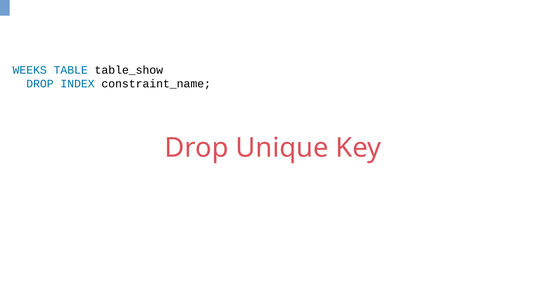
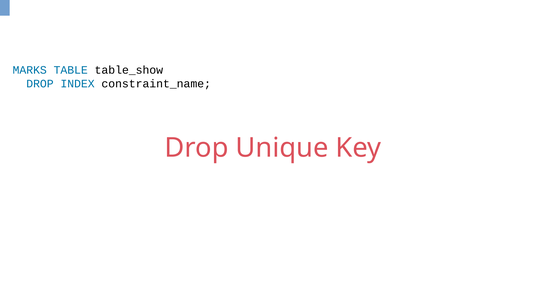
WEEKS: WEEKS -> MARKS (30, 70)
